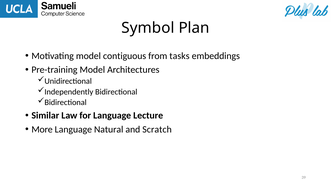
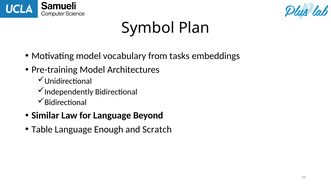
contiguous: contiguous -> vocabulary (125, 56)
Lecture: Lecture -> Beyond (148, 116)
More: More -> Table (42, 130)
Natural: Natural -> Enough (109, 130)
